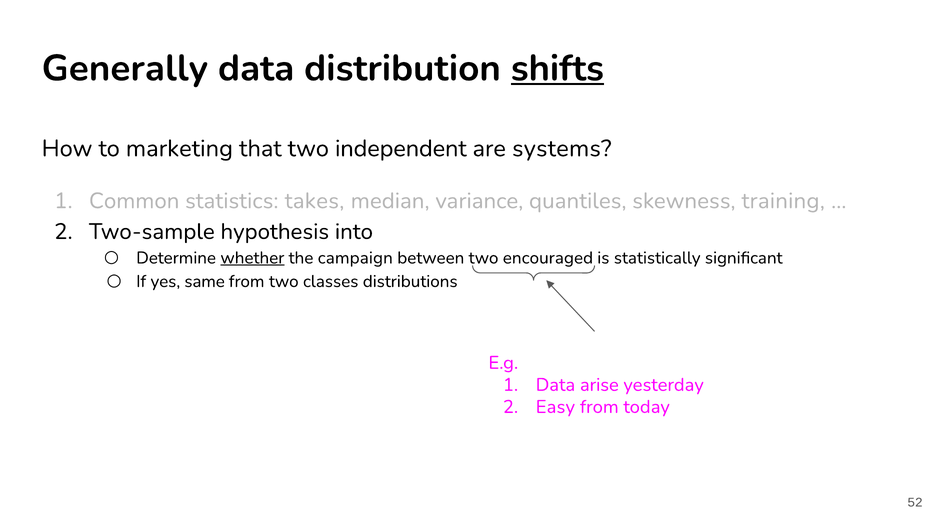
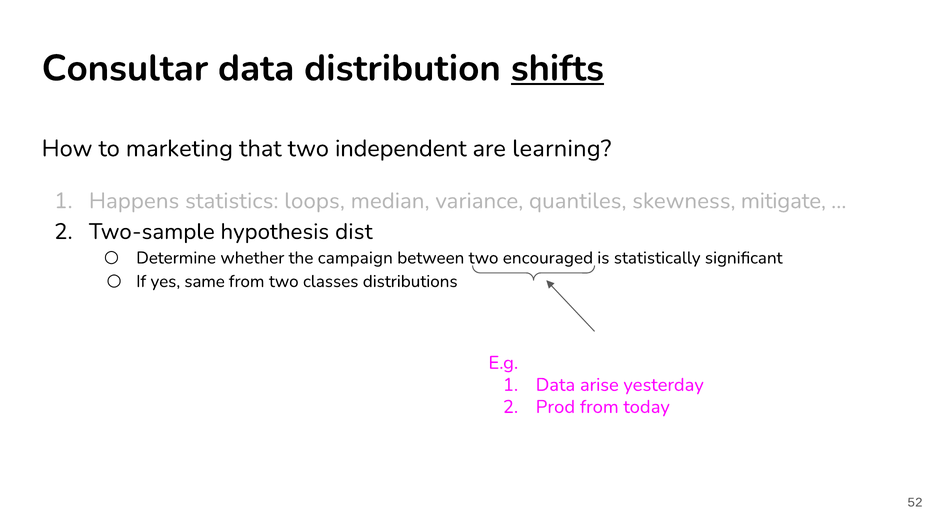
Generally: Generally -> Consultar (125, 68)
systems: systems -> learning (562, 149)
Common: Common -> Happens (134, 201)
takes: takes -> loops (315, 201)
training: training -> mitigate (783, 201)
into: into -> dist (354, 232)
whether underline: present -> none (252, 258)
Easy: Easy -> Prod (555, 407)
